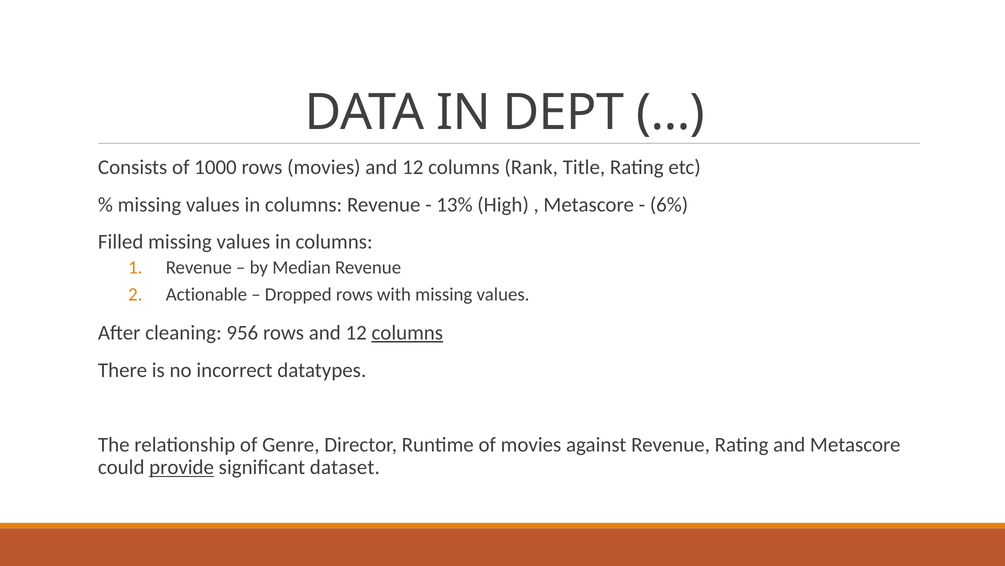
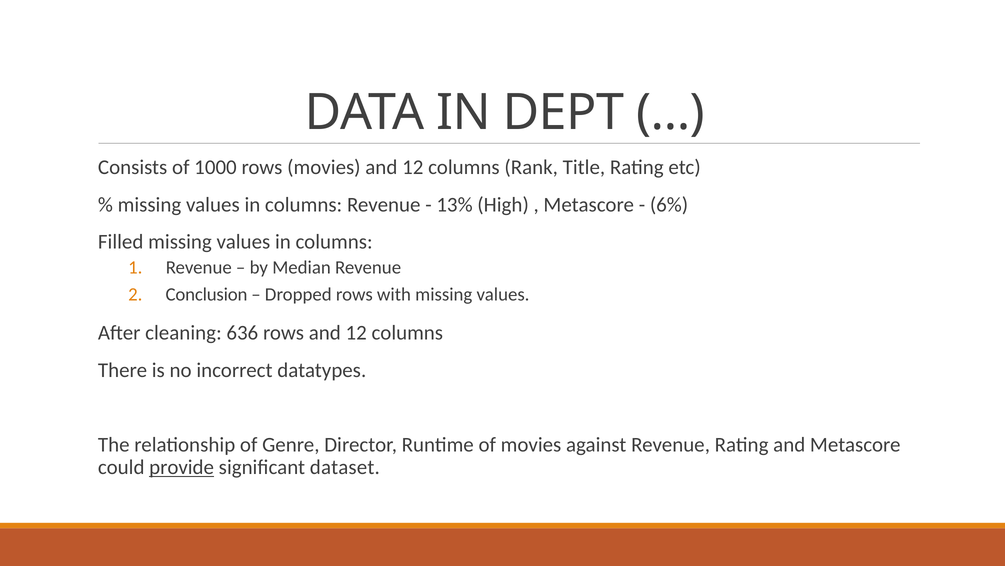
Actionable: Actionable -> Conclusion (207, 294)
956: 956 -> 636 (242, 332)
columns underline: present -> none (407, 332)
